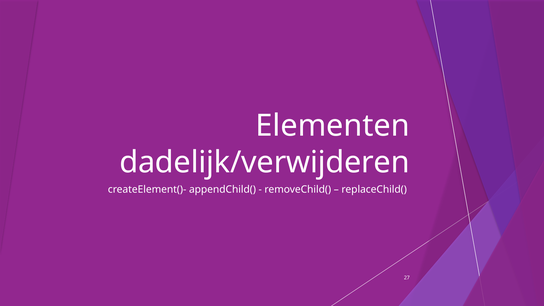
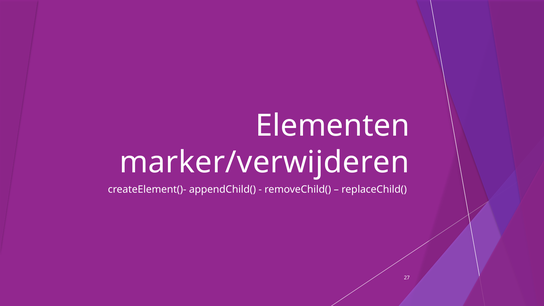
dadelijk/verwijderen: dadelijk/verwijderen -> marker/verwijderen (264, 162)
